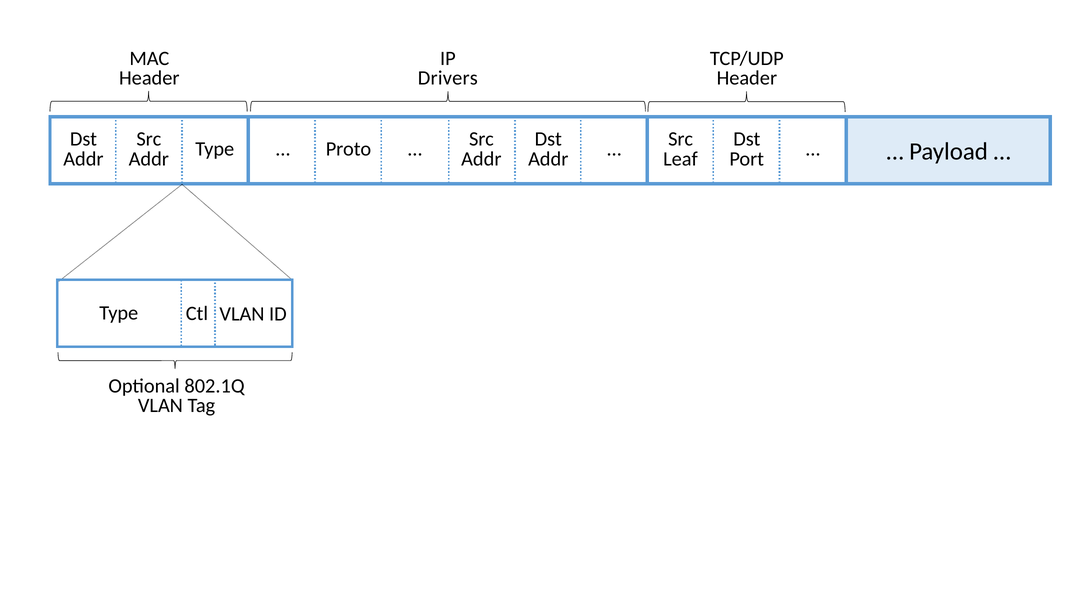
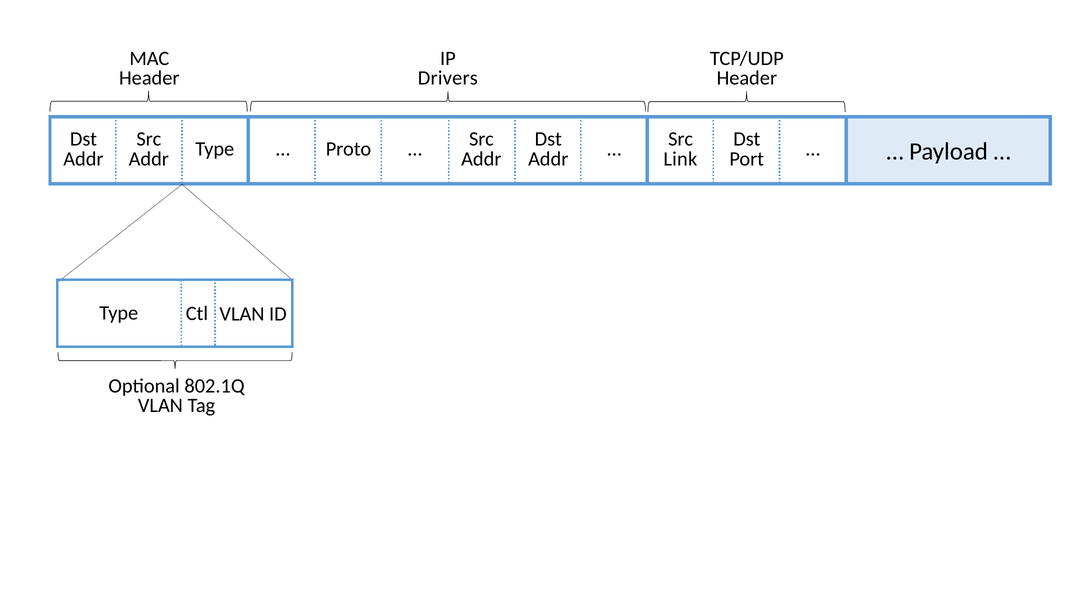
Leaf: Leaf -> Link (680, 159)
